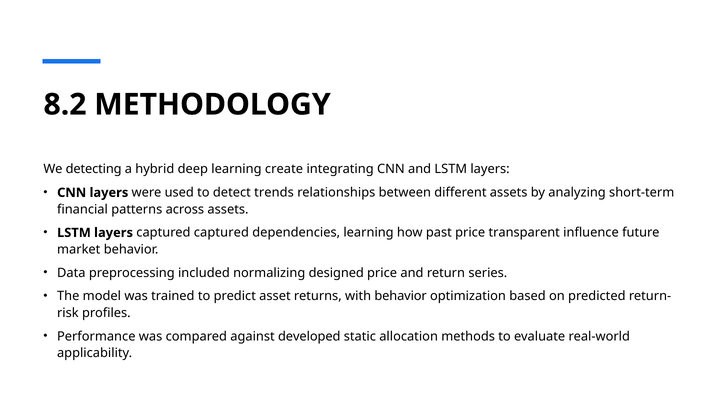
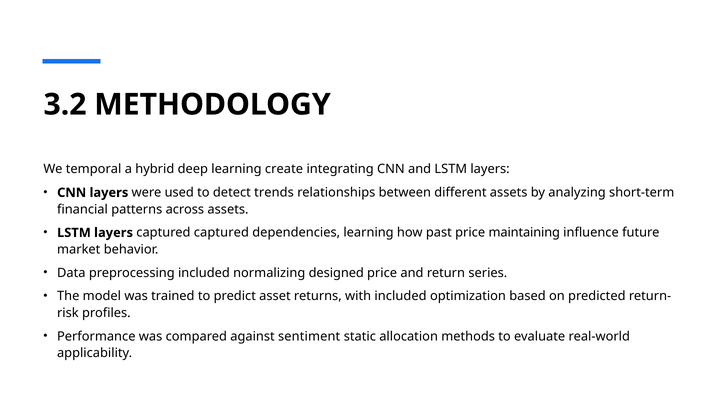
8.2: 8.2 -> 3.2 (65, 105)
detecting: detecting -> temporal (94, 169)
transparent: transparent -> maintaining (524, 233)
with behavior: behavior -> included (401, 296)
developed: developed -> sentiment (309, 336)
